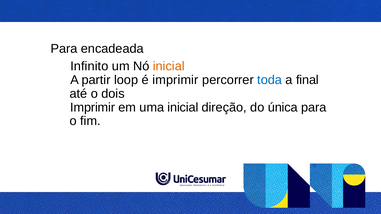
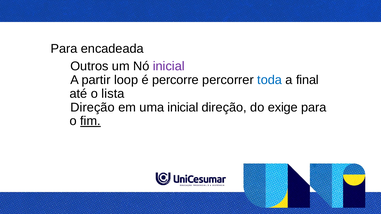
Infinito: Infinito -> Outros (89, 66)
inicial colour: orange -> purple (169, 66)
é imprimir: imprimir -> percorre (175, 80)
dois: dois -> lista (113, 94)
Imprimir: Imprimir -> Direção (93, 108)
única: única -> exige (283, 108)
fim underline: none -> present (90, 121)
